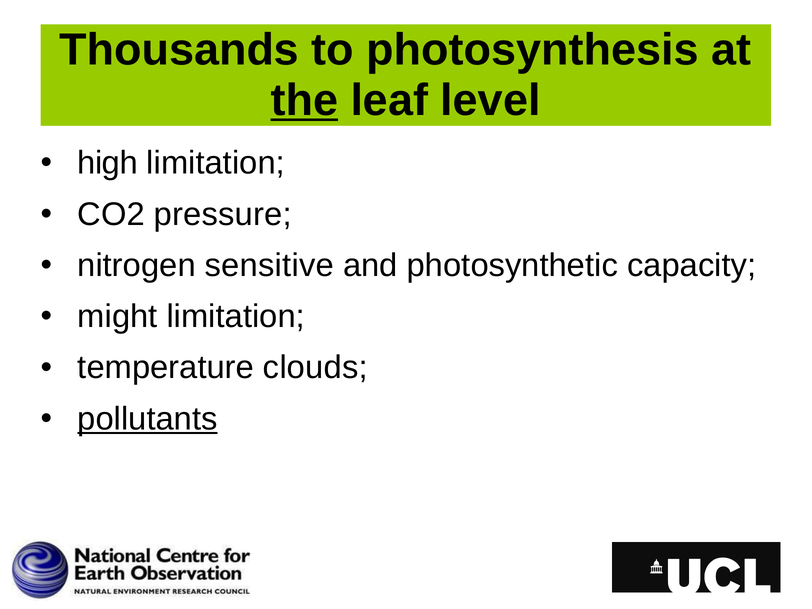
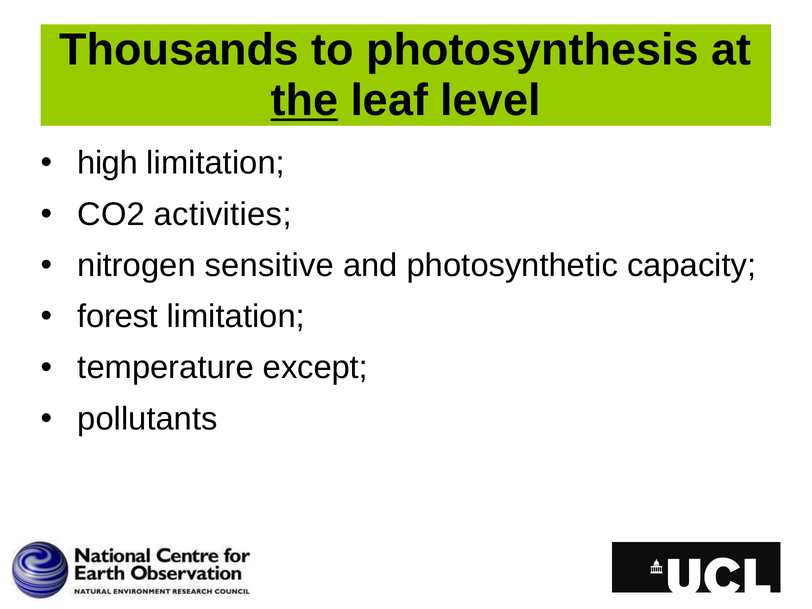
pressure: pressure -> activities (223, 214)
might: might -> forest (118, 316)
clouds: clouds -> except (316, 368)
pollutants underline: present -> none (148, 419)
